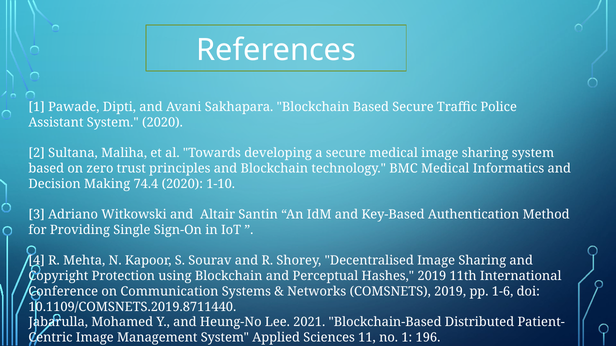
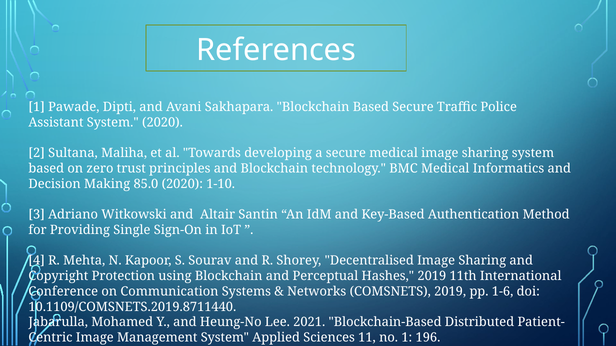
74.4: 74.4 -> 85.0 (146, 184)
